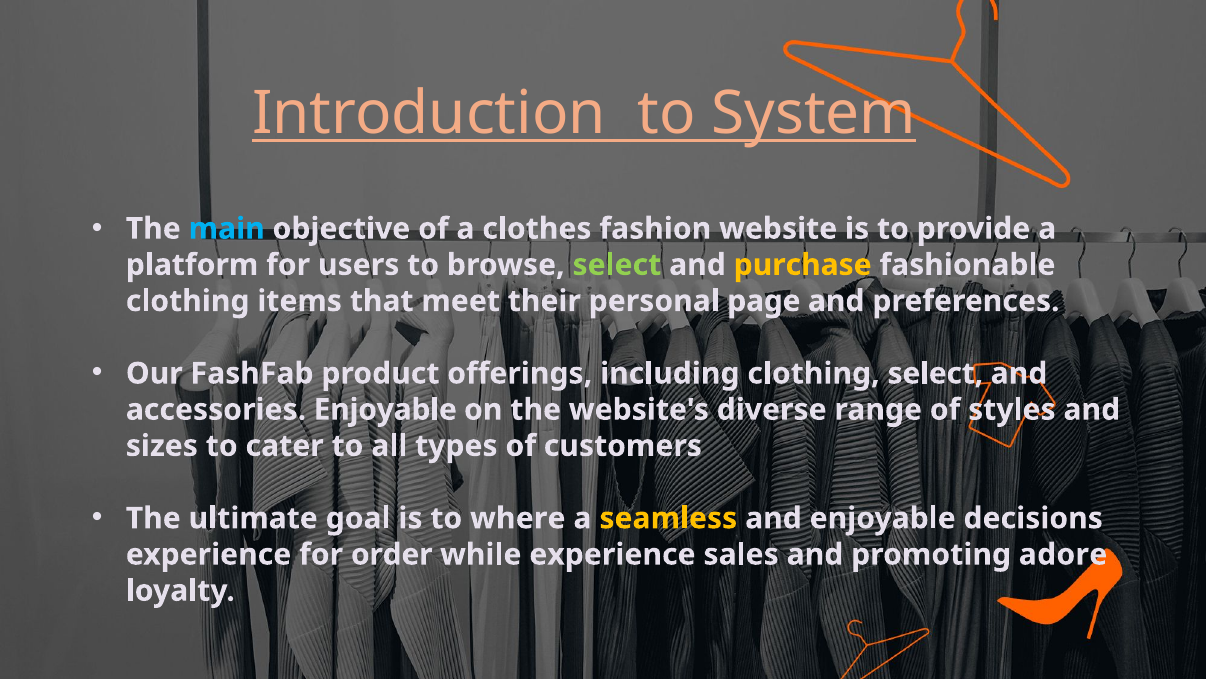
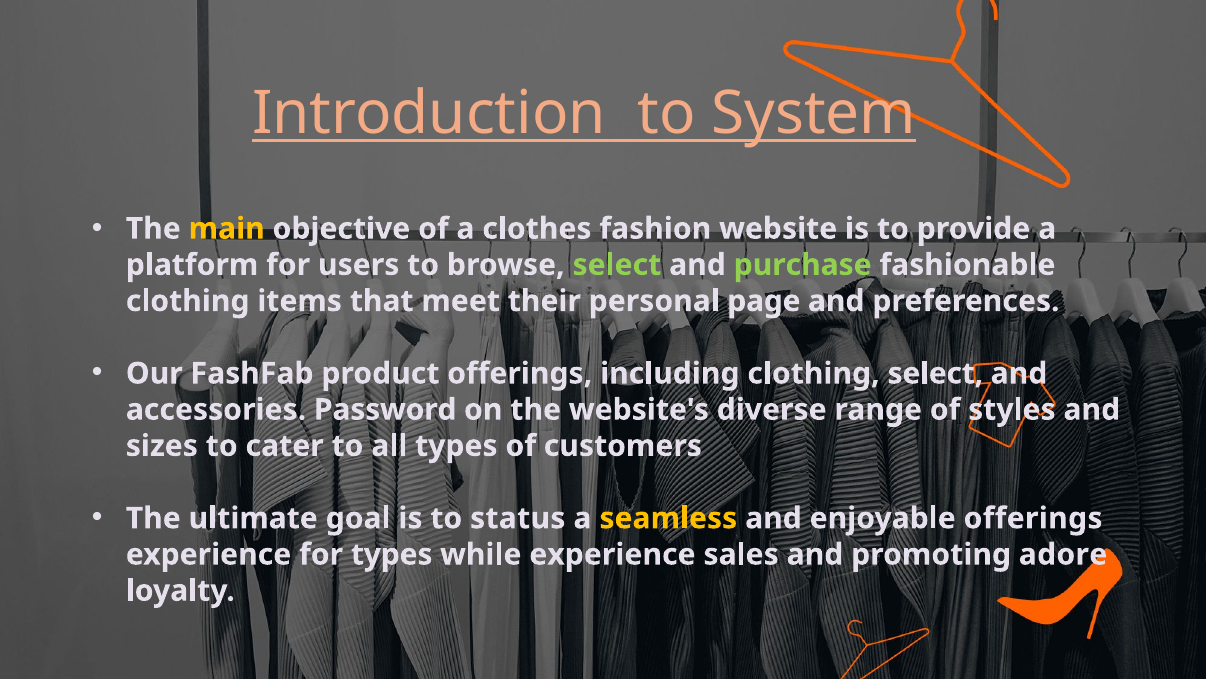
main colour: light blue -> yellow (227, 229)
purchase colour: yellow -> light green (803, 265)
accessories Enjoyable: Enjoyable -> Password (385, 410)
where: where -> status (518, 518)
enjoyable decisions: decisions -> offerings (1033, 518)
for order: order -> types (392, 554)
